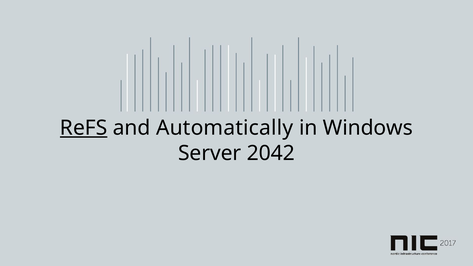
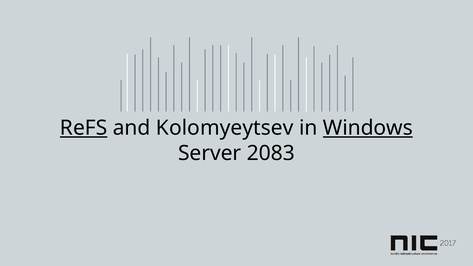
Automatically: Automatically -> Kolomyeytsev (225, 128)
Windows underline: none -> present (368, 128)
2042: 2042 -> 2083 (271, 153)
